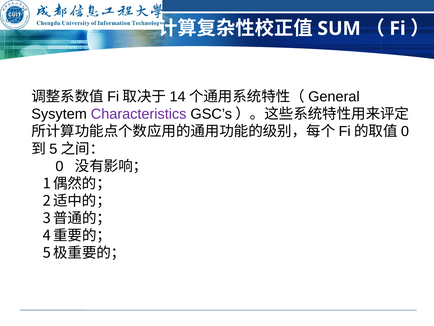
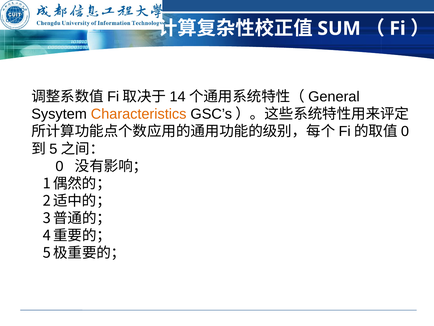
Characteristics colour: purple -> orange (139, 114)
